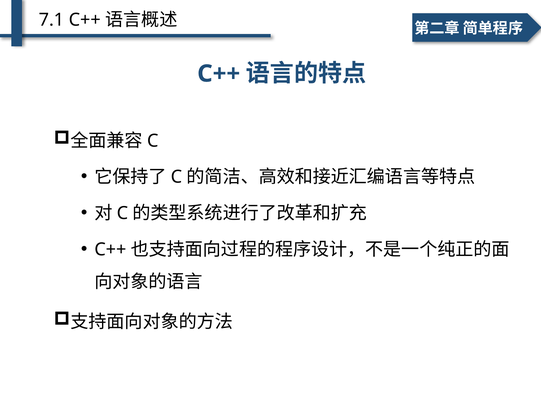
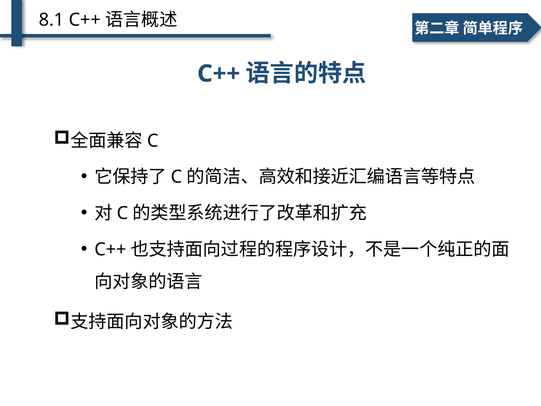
7.1: 7.1 -> 8.1 (52, 20)
